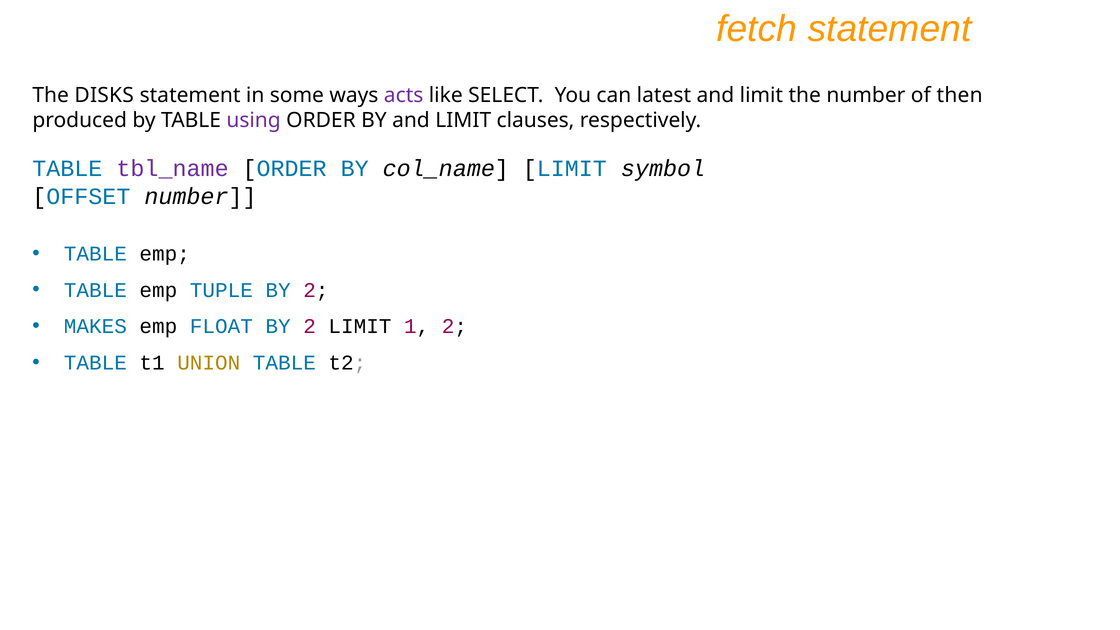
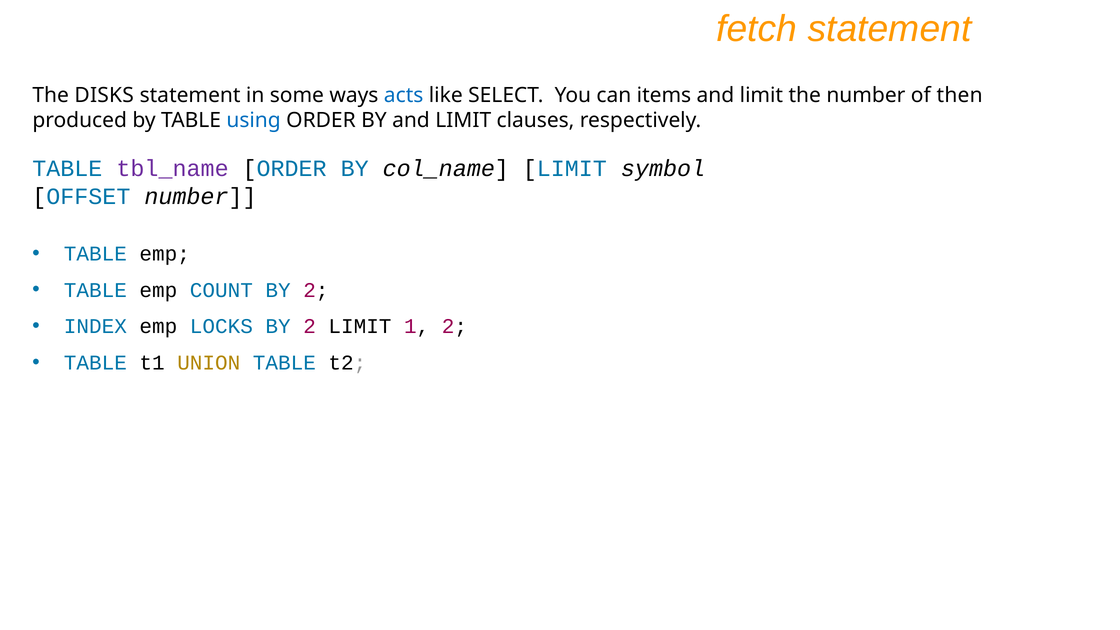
acts colour: purple -> blue (404, 95)
latest: latest -> items (664, 95)
using colour: purple -> blue (254, 120)
TUPLE: TUPLE -> COUNT (221, 290)
MAKES: MAKES -> INDEX (95, 327)
FLOAT: FLOAT -> LOCKS (221, 327)
